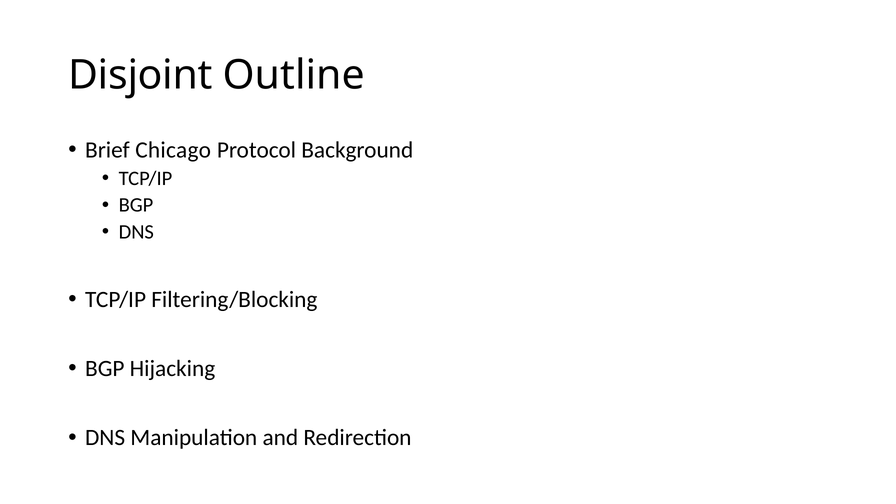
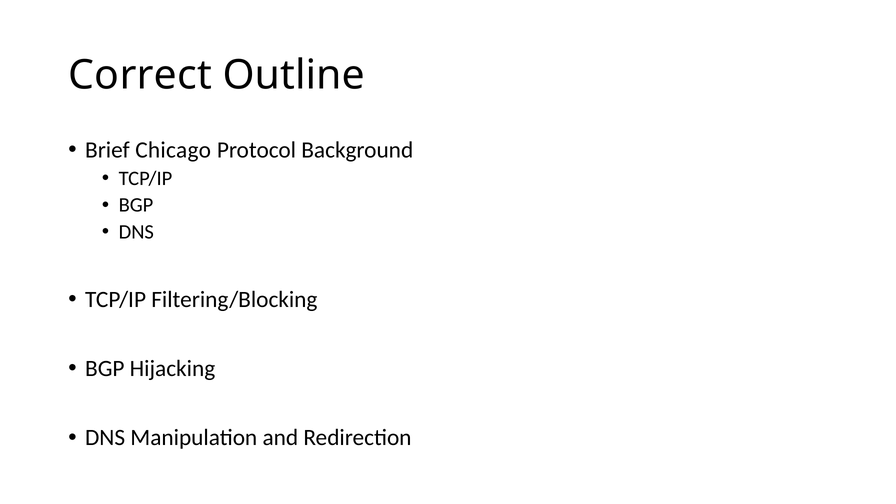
Disjoint: Disjoint -> Correct (140, 75)
